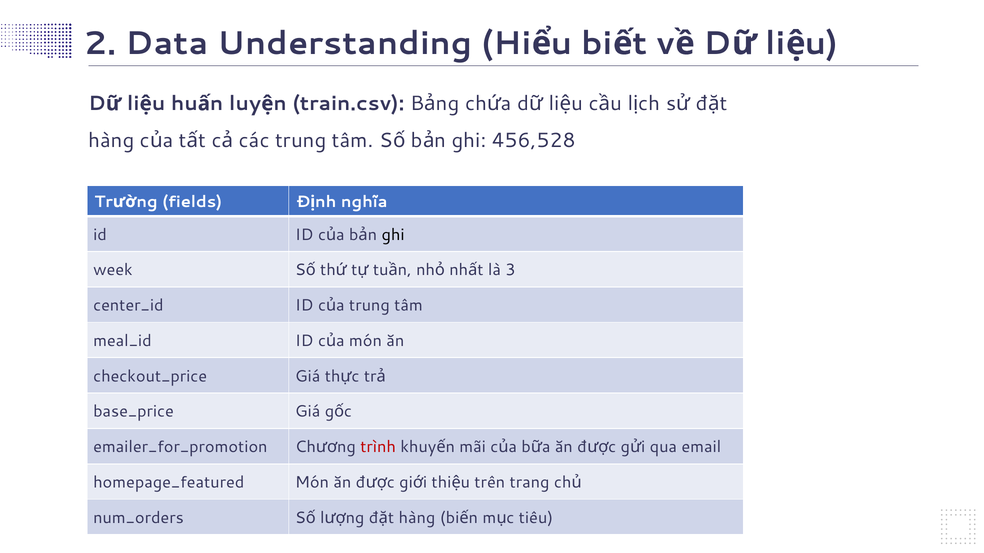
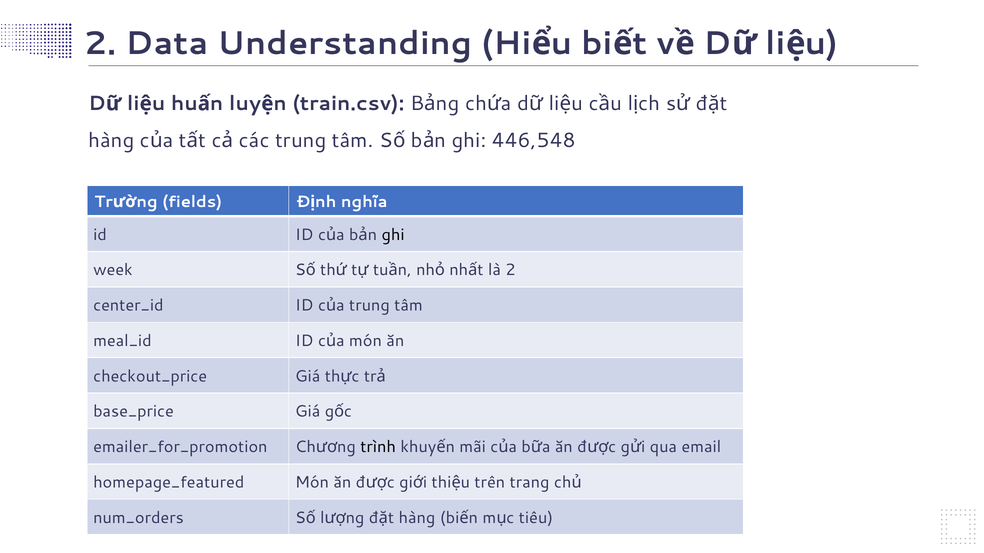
456,528: 456,528 -> 446,548 (534, 141)
là 3: 3 -> 2 (511, 270)
trình colour: red -> black (378, 447)
